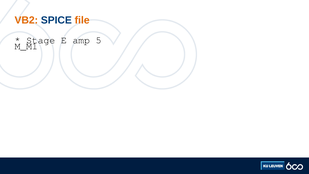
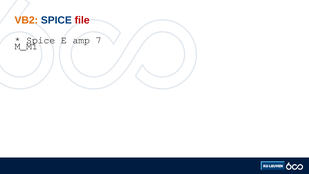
file colour: orange -> red (82, 20)
Stage: Stage -> Spice (41, 40)
5: 5 -> 7 (99, 40)
